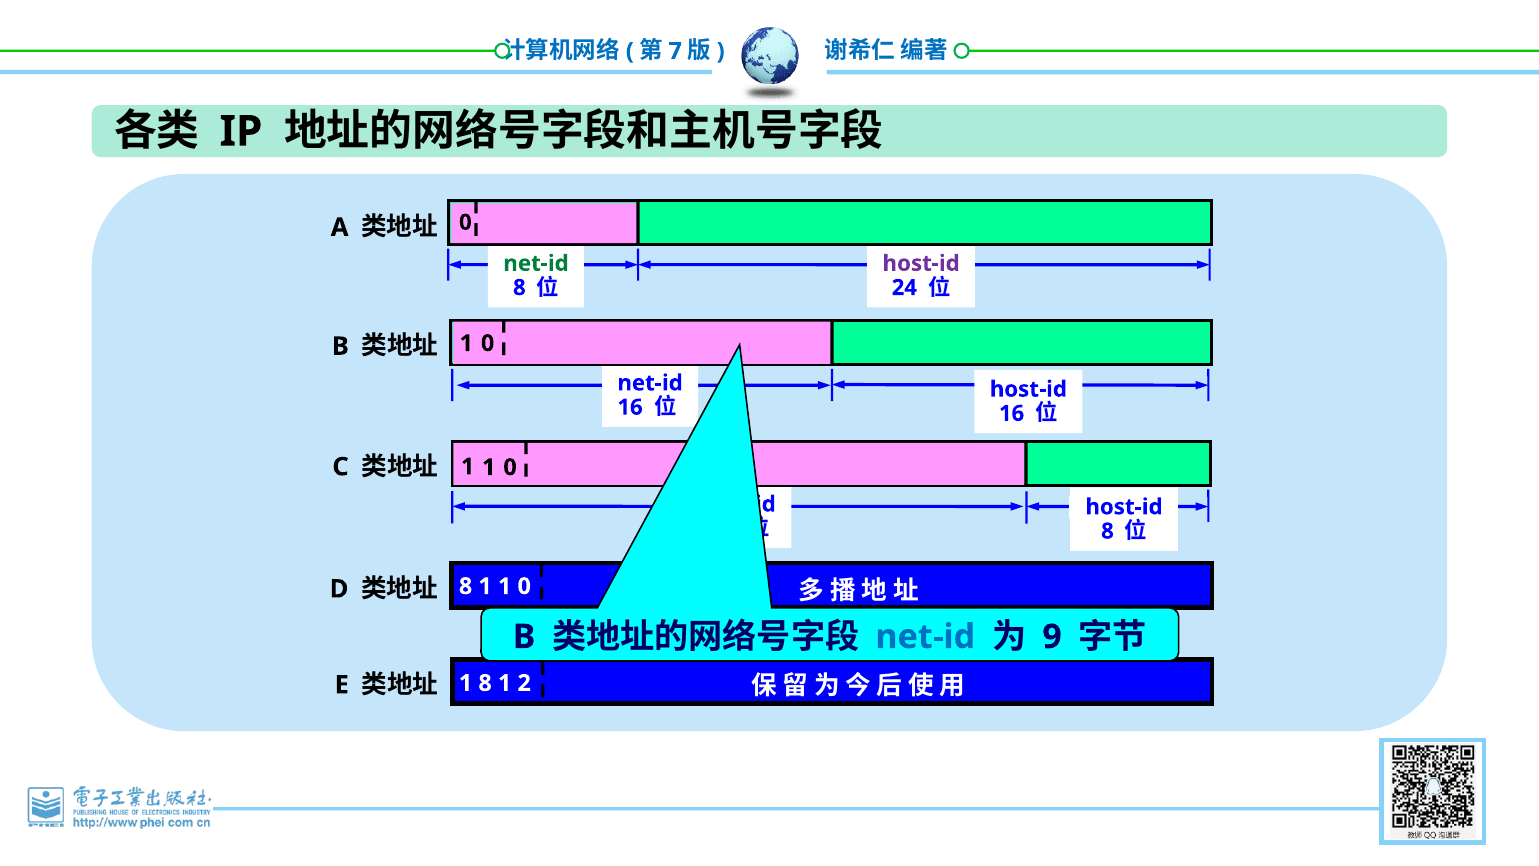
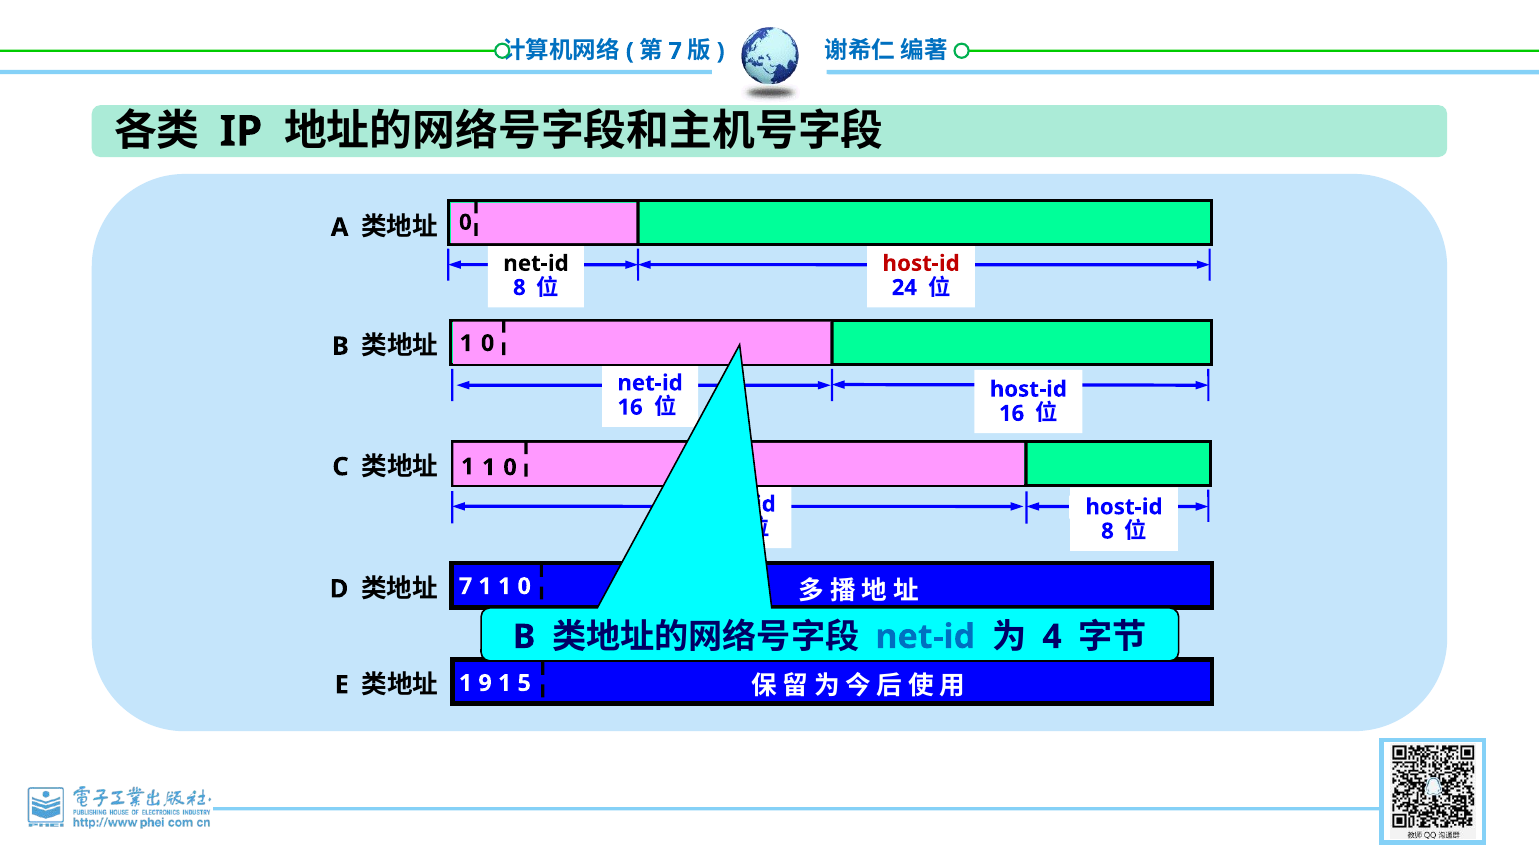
net-id colour: green -> black (536, 263)
host-id colour: purple -> red (921, 263)
8: 8 -> 7 (466, 586)
9: 9 -> 4 (1052, 637)
1 8: 8 -> 9 (485, 683)
2: 2 -> 5 (524, 683)
